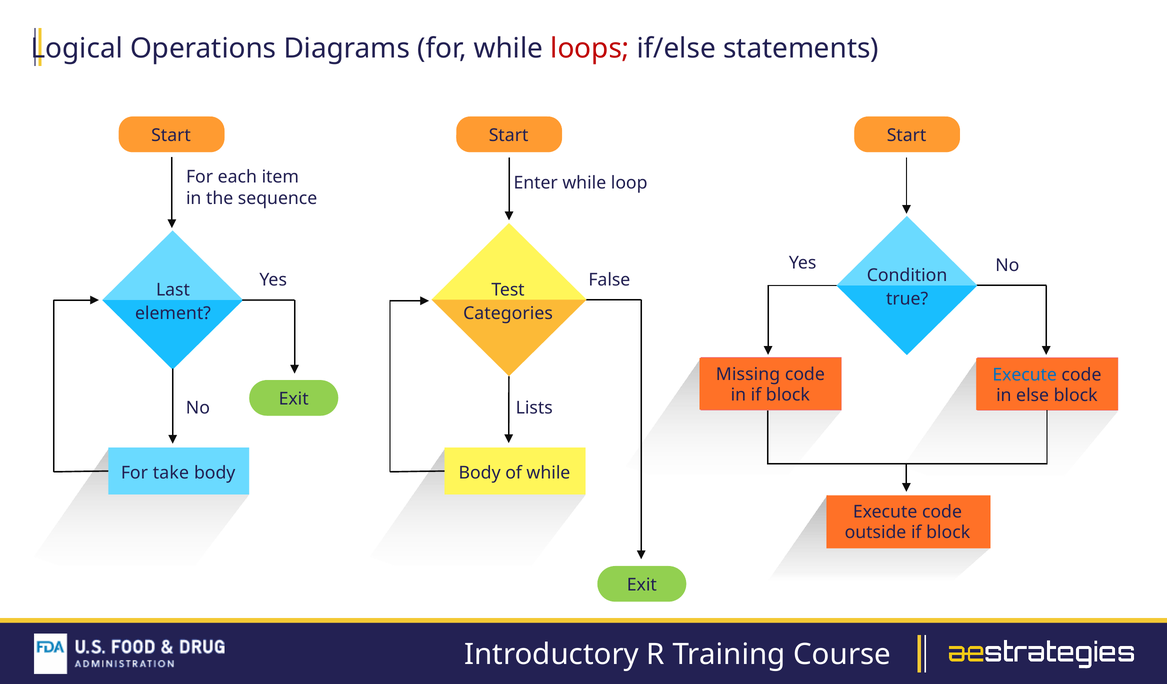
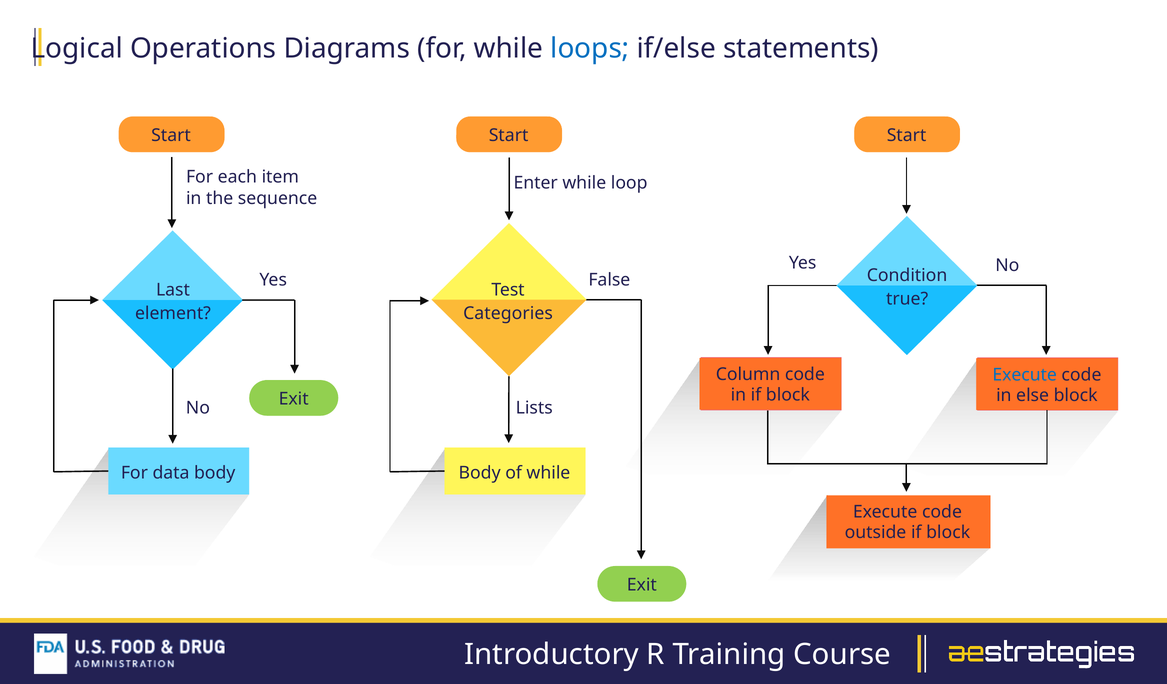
loops colour: red -> blue (590, 49)
Missing: Missing -> Column (748, 374)
take: take -> data (171, 473)
